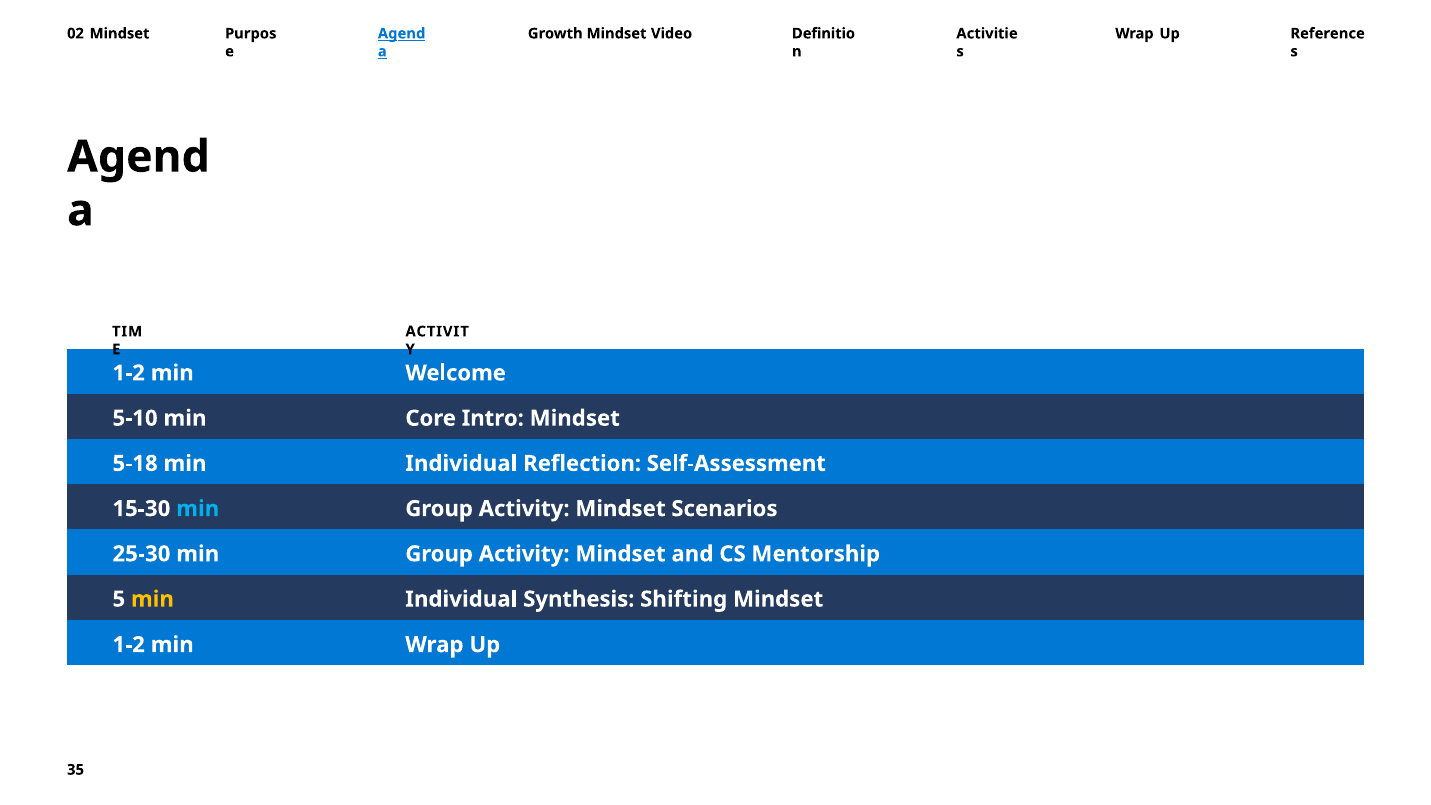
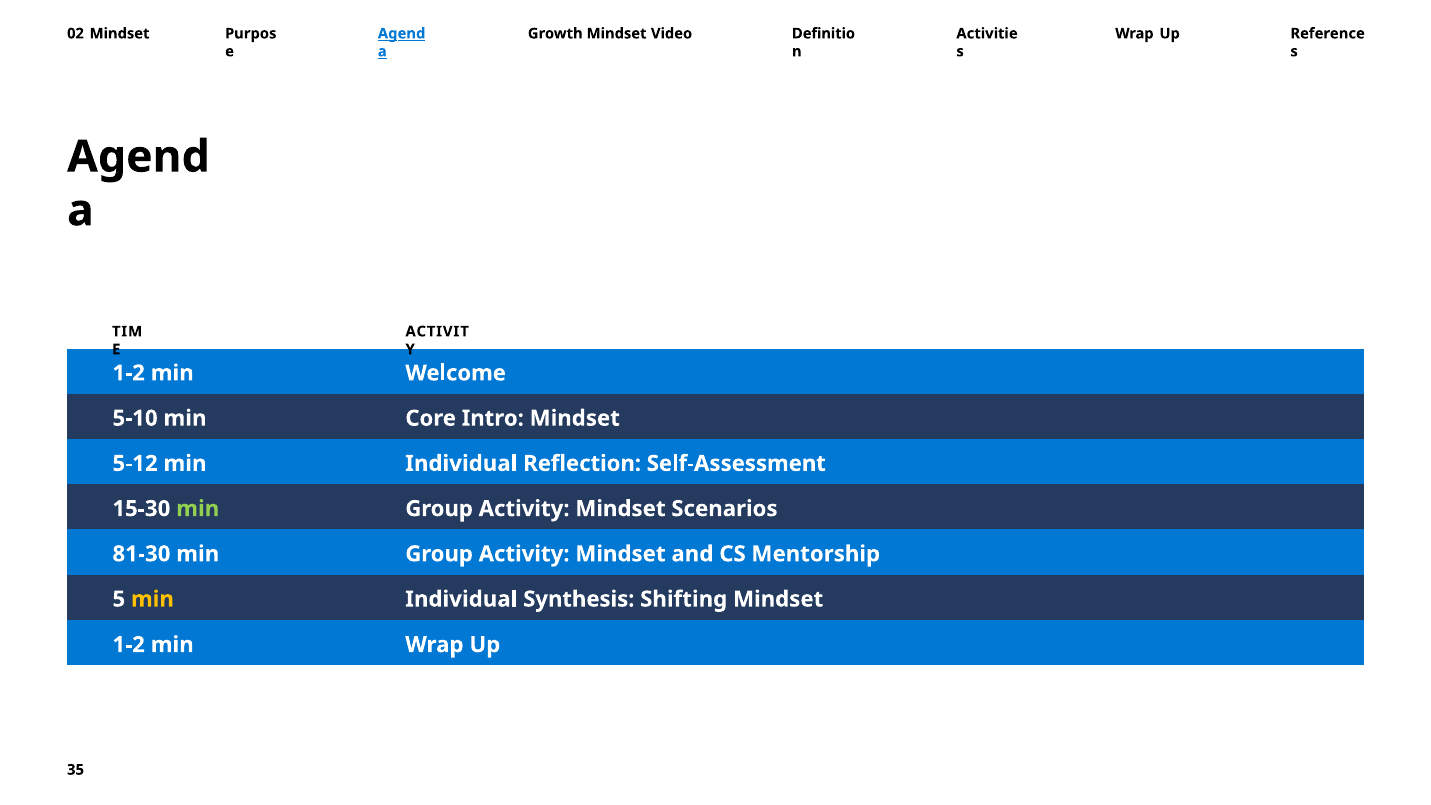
5-18: 5-18 -> 5-12 (135, 464)
min colour: light blue -> light green (198, 509)
25-30: 25-30 -> 81-30 (141, 554)
